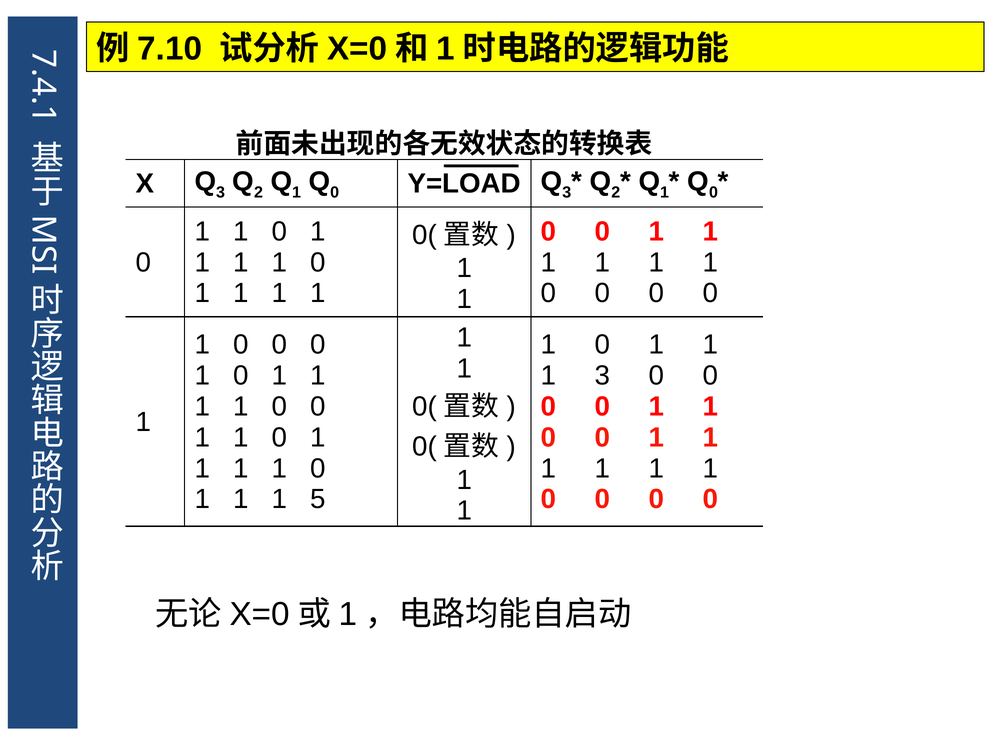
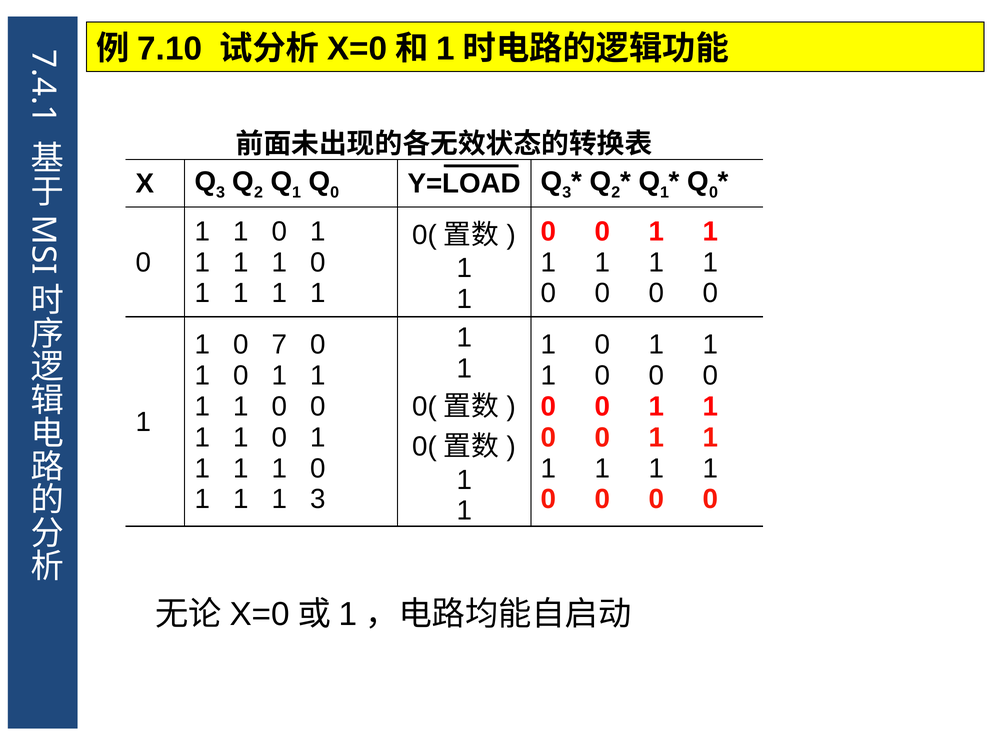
0: 0 -> 7 (279, 345)
3: 3 -> 0 (602, 376)
1 5: 5 -> 3 (318, 500)
